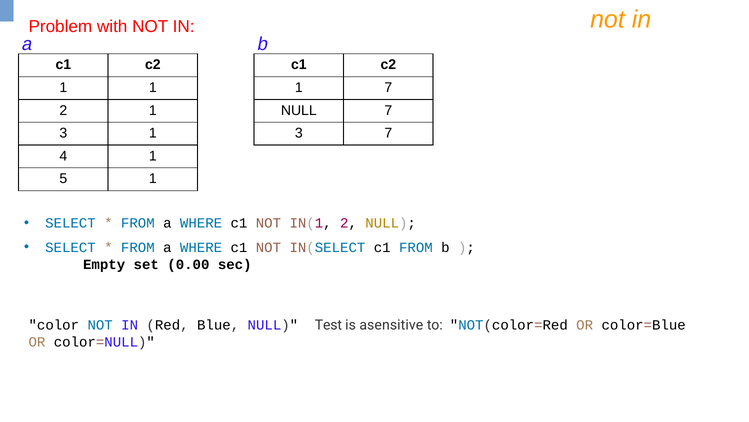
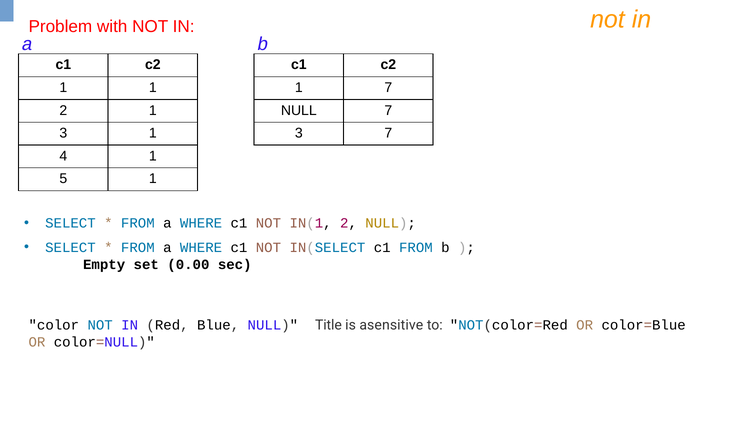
Test: Test -> Title (328, 325)
